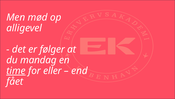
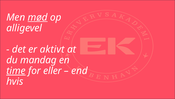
mød underline: none -> present (38, 17)
følger: følger -> aktivt (52, 49)
fået: fået -> hvis (15, 81)
